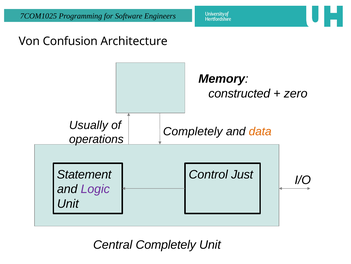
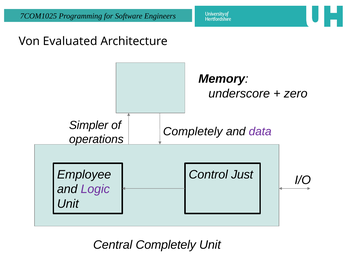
Confusion: Confusion -> Evaluated (70, 41)
constructed: constructed -> underscore (239, 93)
Usually: Usually -> Simpler (89, 125)
data colour: orange -> purple (260, 131)
Statement: Statement -> Employee (84, 174)
